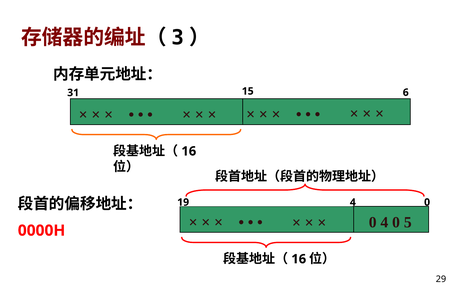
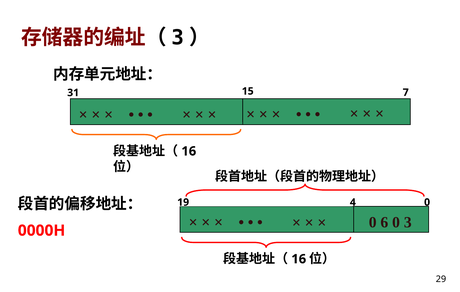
6: 6 -> 7 (406, 92)
4: 4 -> 6 (384, 223)
5: 5 -> 3 (408, 223)
